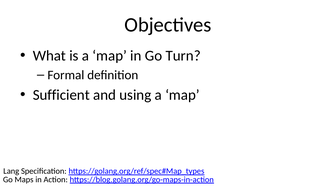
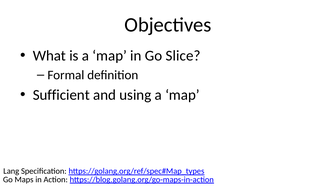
Turn: Turn -> Slice (183, 56)
